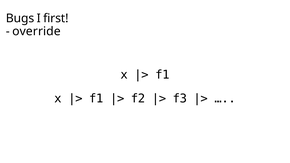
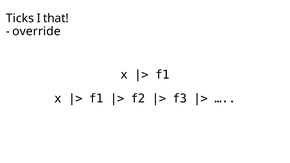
Bugs: Bugs -> Ticks (20, 18)
first: first -> that (56, 18)
